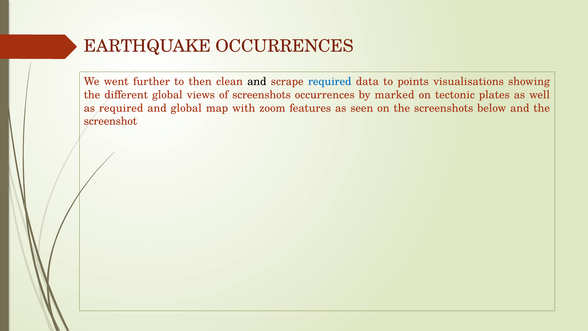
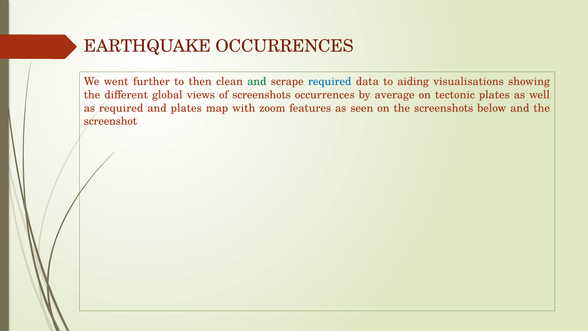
and colour: black -> green (257, 82)
points: points -> aiding (413, 82)
marked: marked -> average (395, 95)
and global: global -> plates (186, 108)
